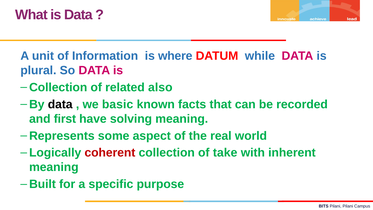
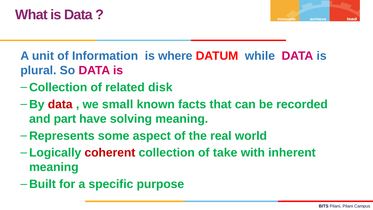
also: also -> disk (160, 87)
data colour: black -> red (60, 104)
basic: basic -> small (118, 104)
first: first -> part (65, 119)
